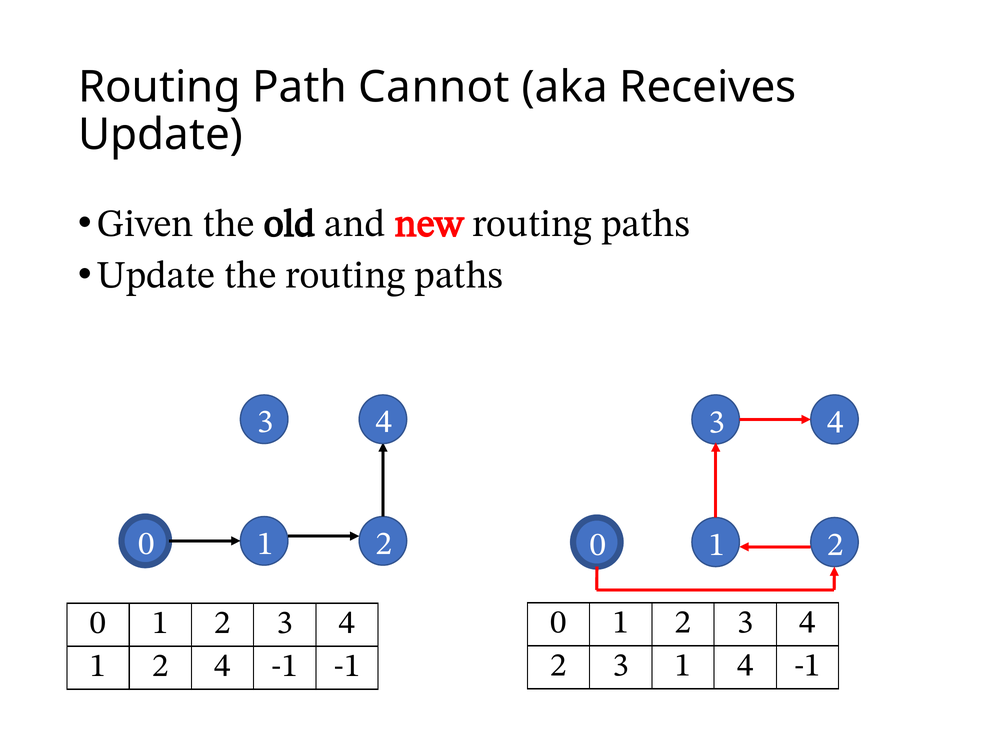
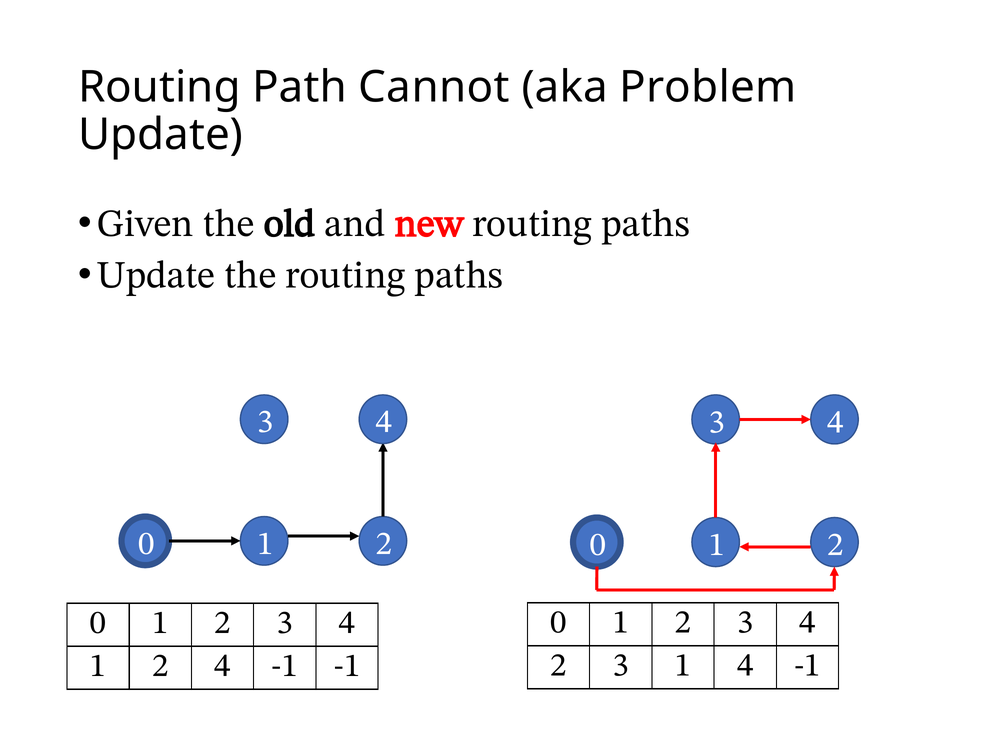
Receives: Receives -> Problem (708, 87)
